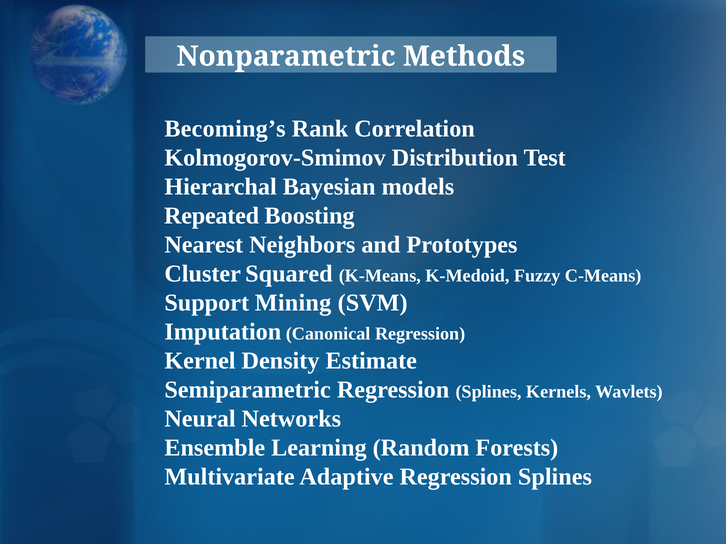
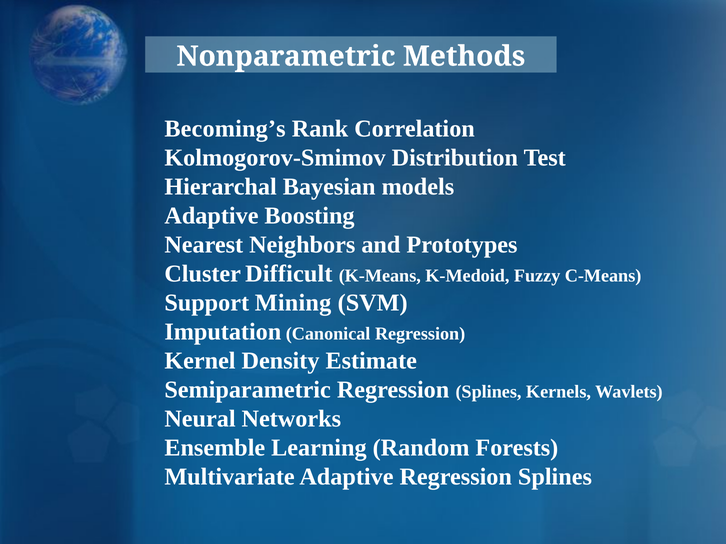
Repeated: Repeated -> Adaptive (211, 216)
Squared: Squared -> Difficult (289, 274)
